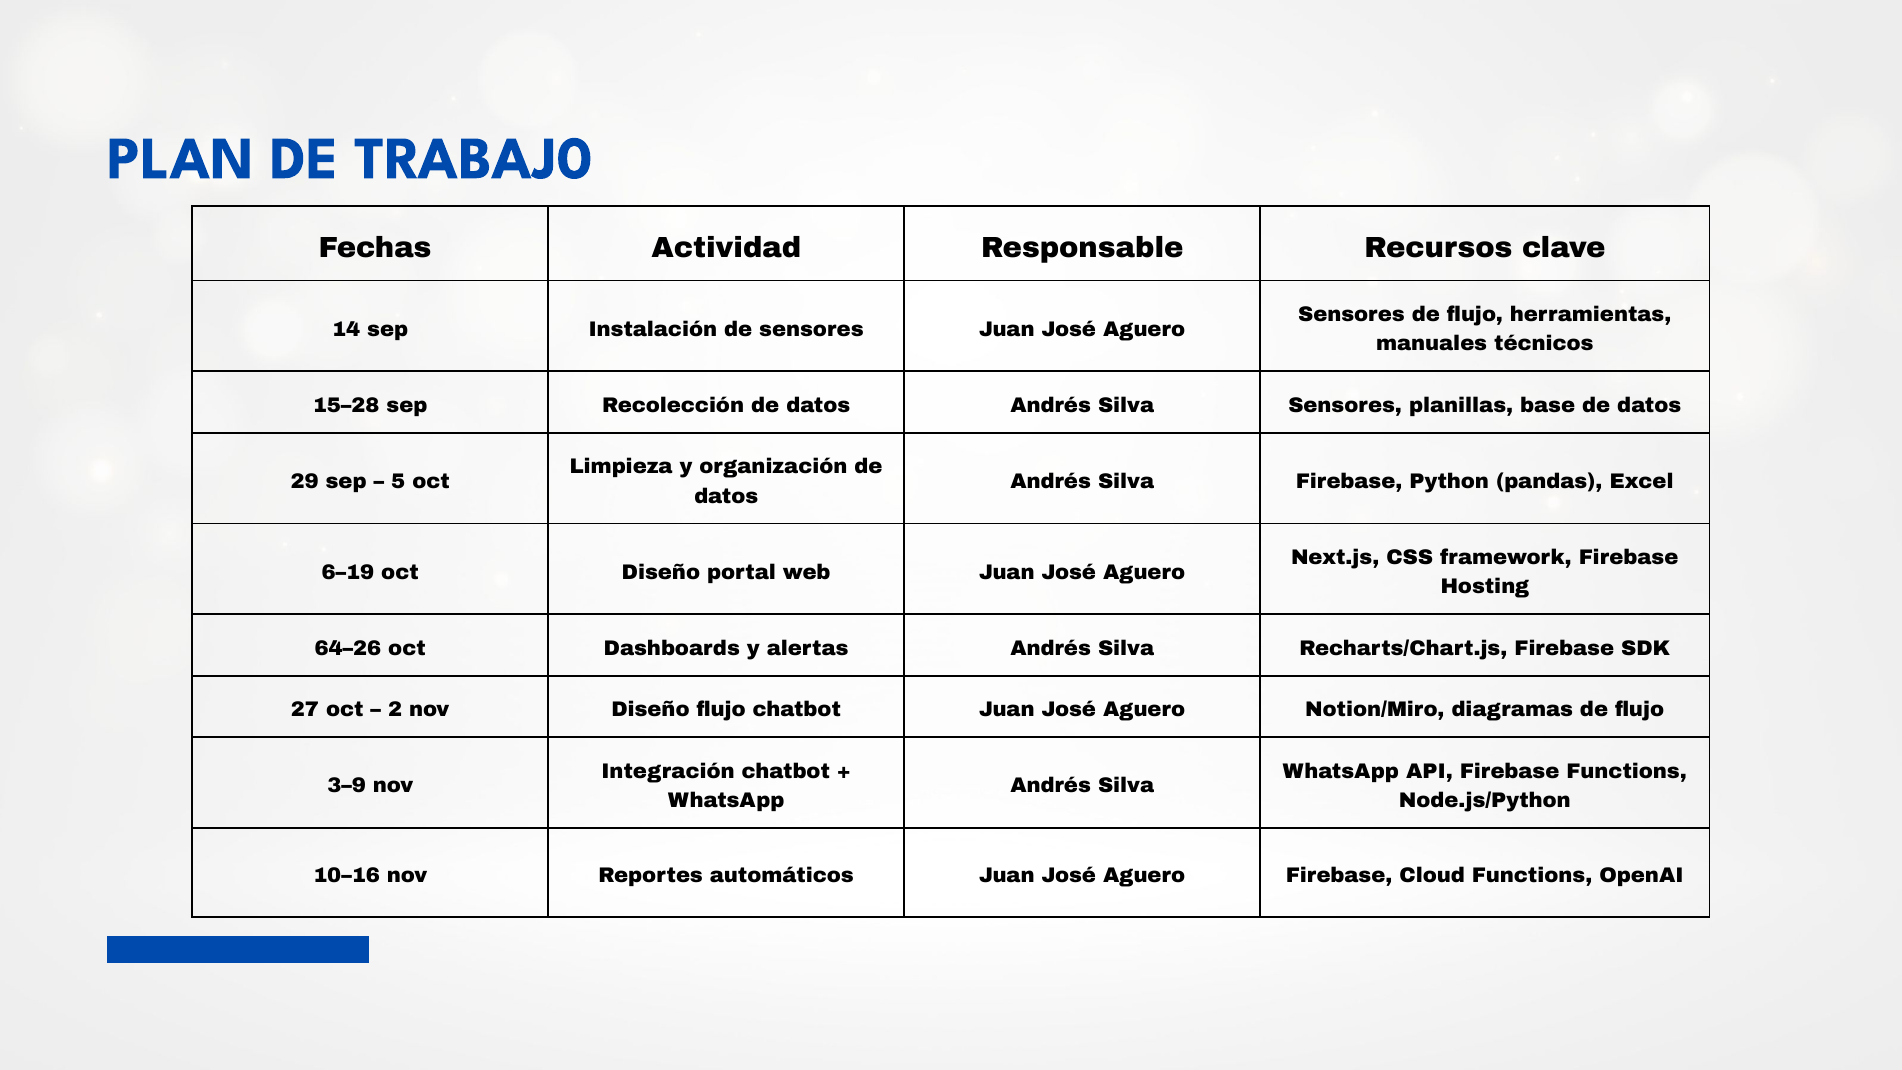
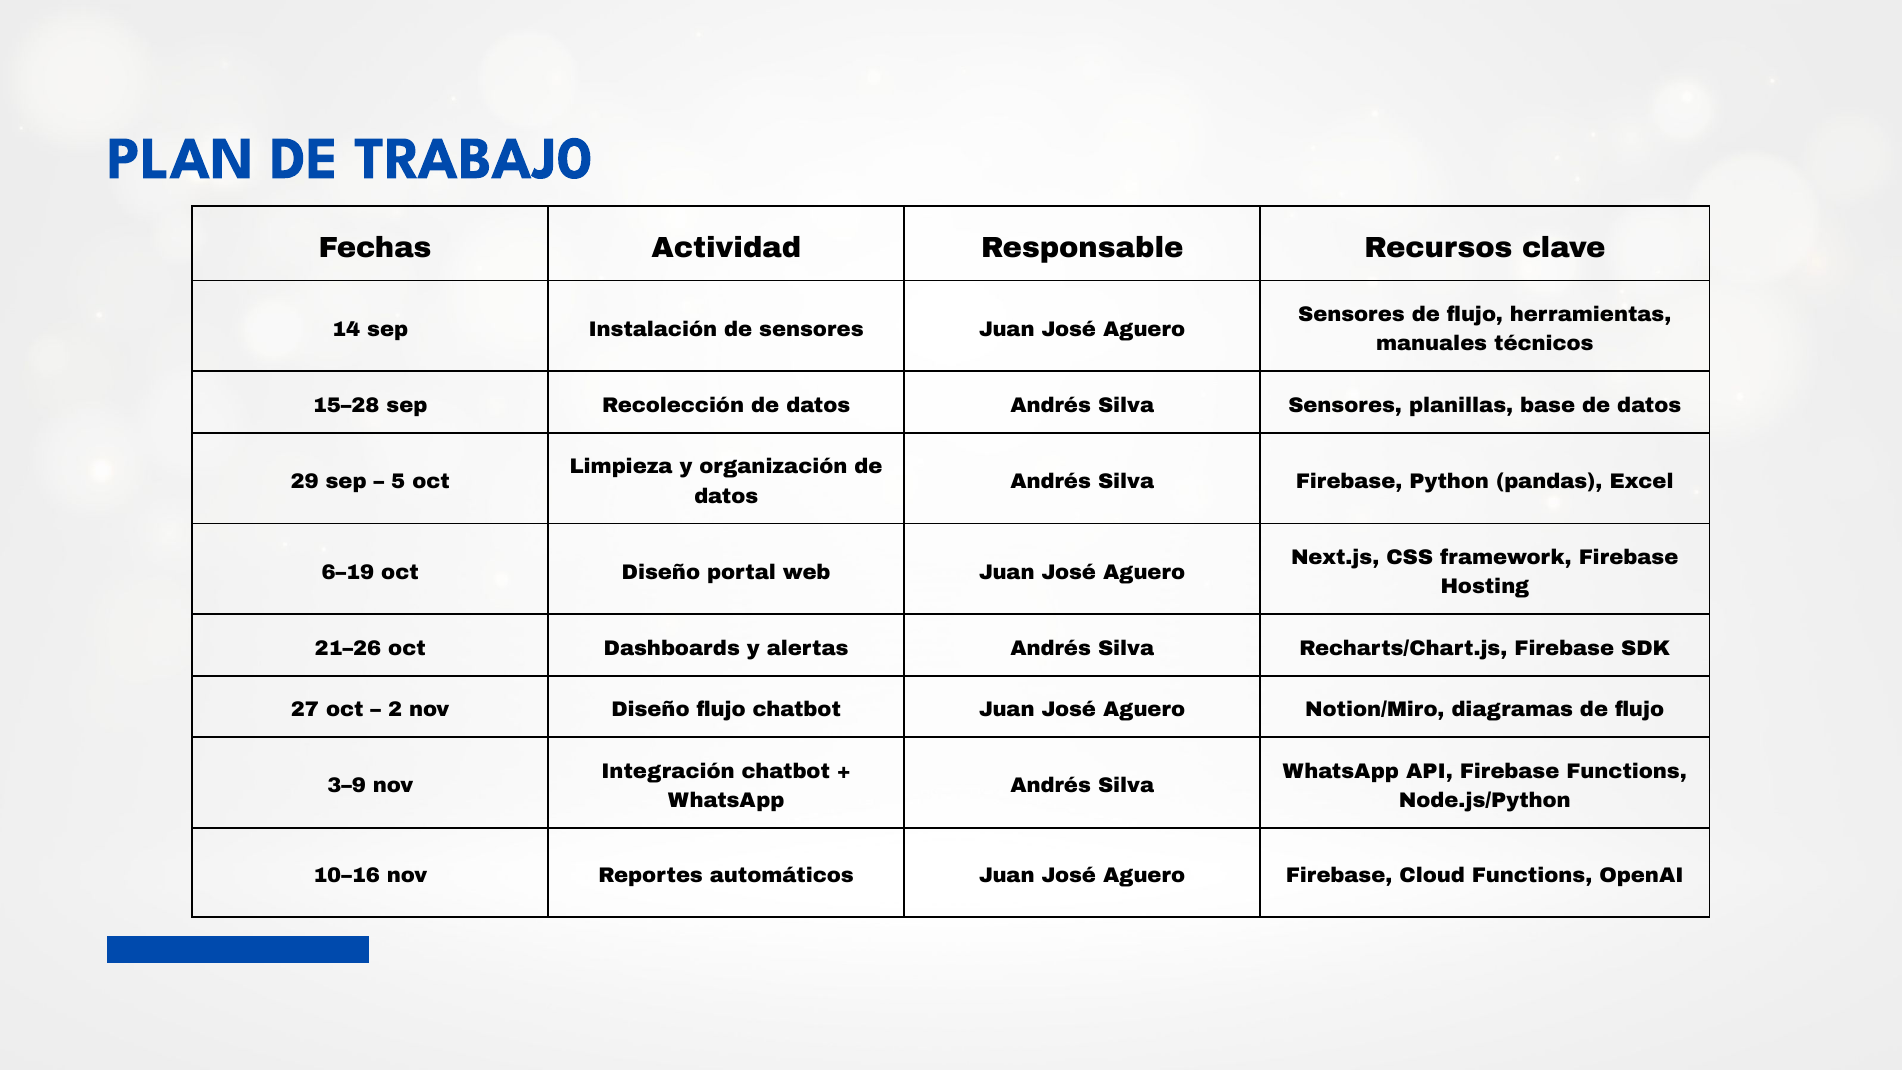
64–26: 64–26 -> 21–26 (348, 648)
